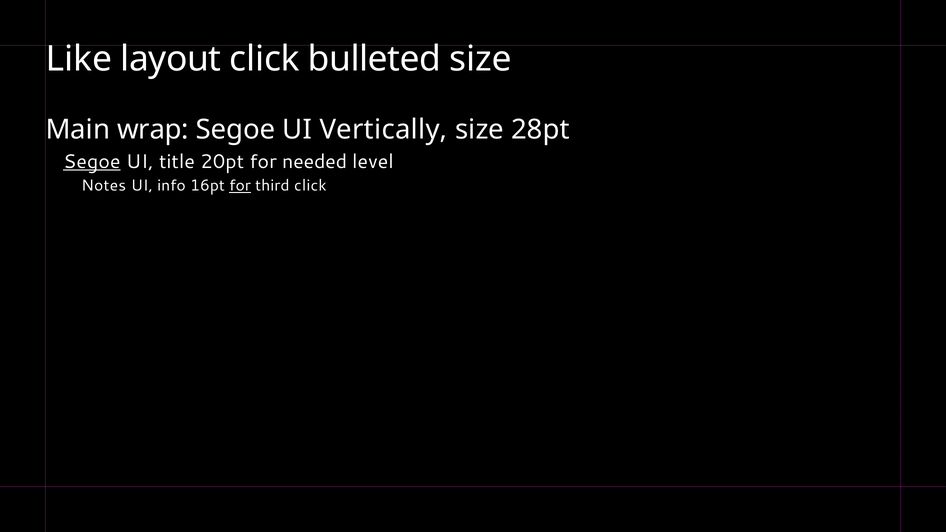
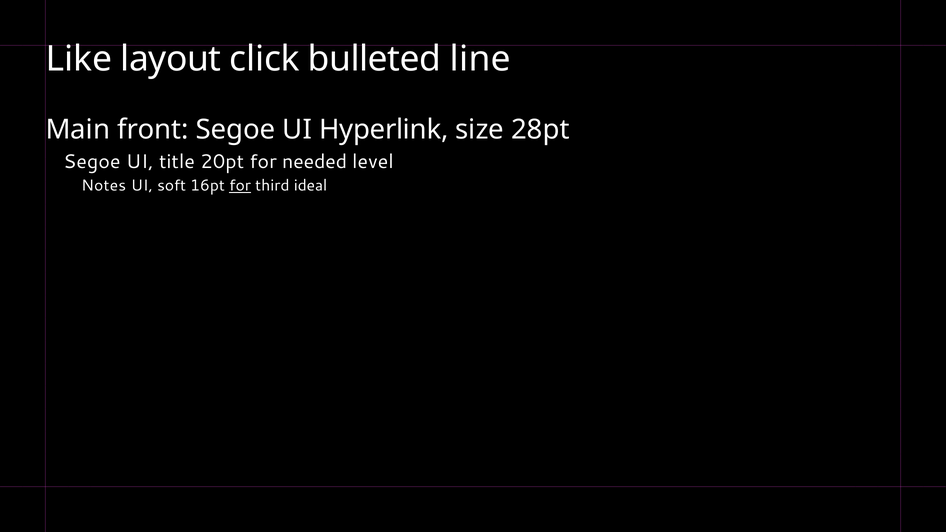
bulleted size: size -> line (480, 59)
wrap: wrap -> front (153, 130)
Vertically: Vertically -> Hyperlink (384, 130)
Segoe underline: present -> none (92, 162)
info: info -> soft (172, 186)
third click: click -> ideal (311, 186)
